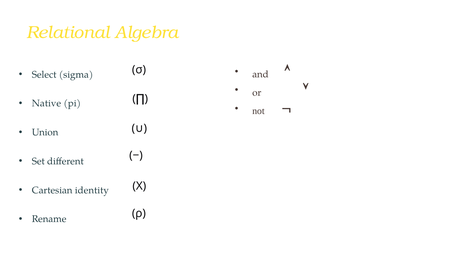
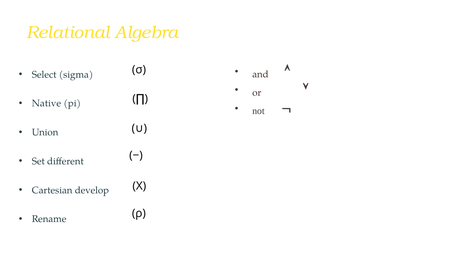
identity: identity -> develop (92, 190)
